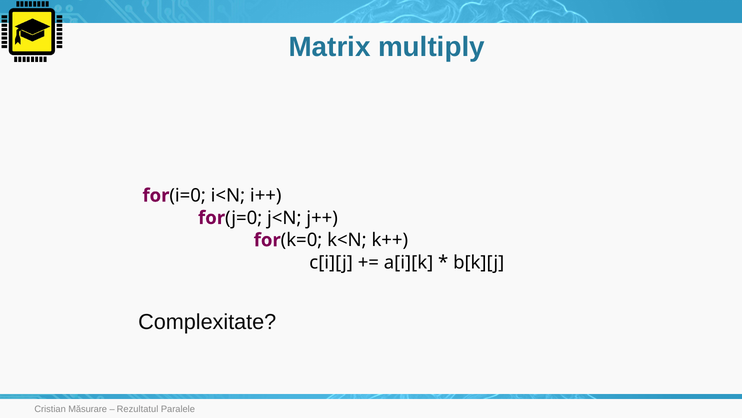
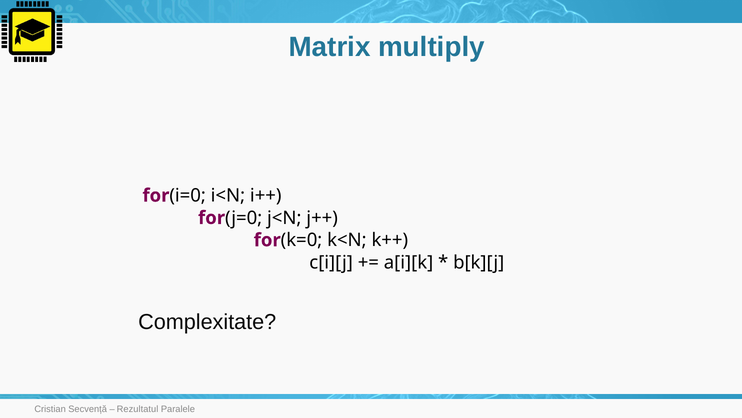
Măsurare: Măsurare -> Secvență (88, 408)
